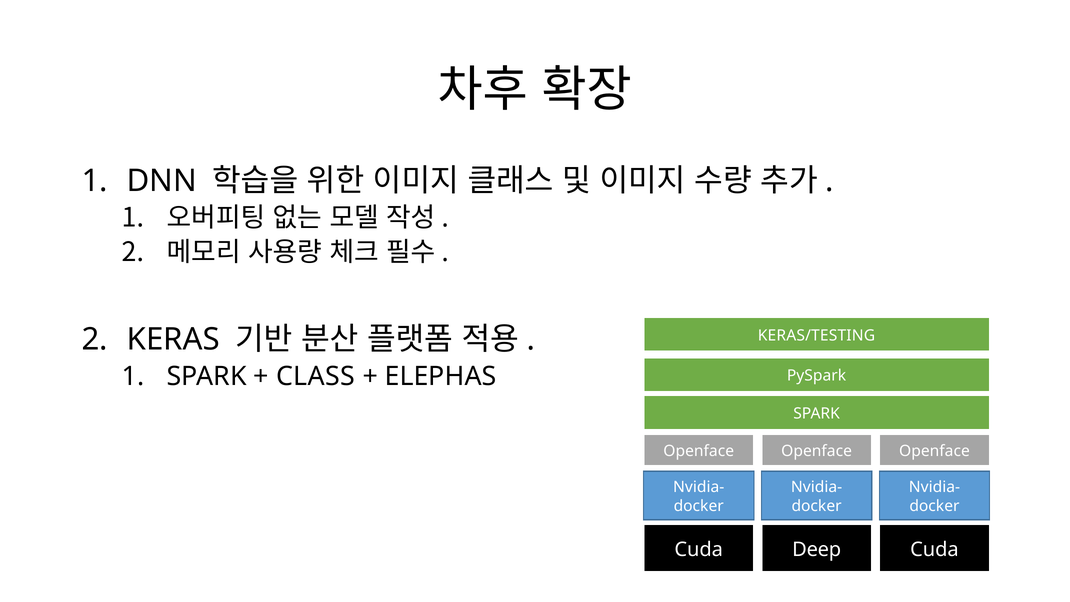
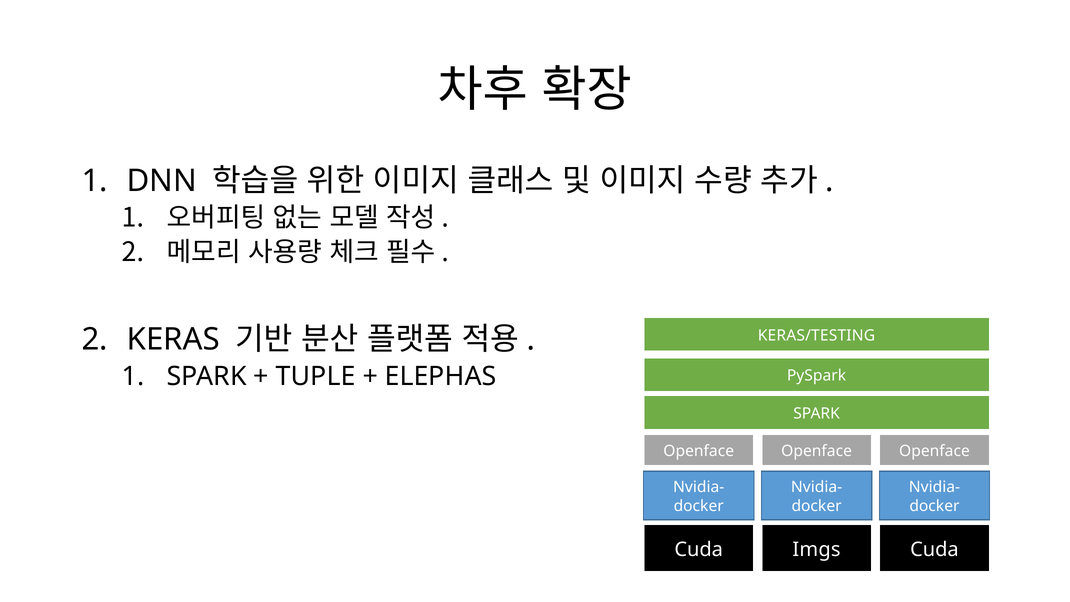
CLASS: CLASS -> TUPLE (316, 376)
Deep: Deep -> Imgs (816, 549)
